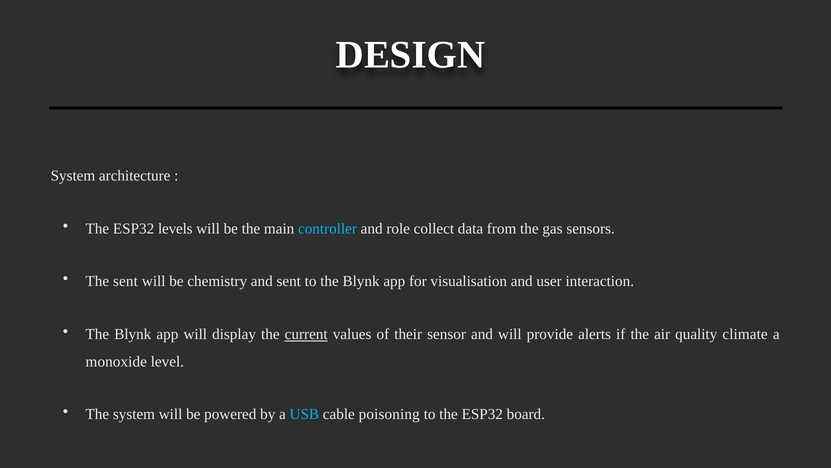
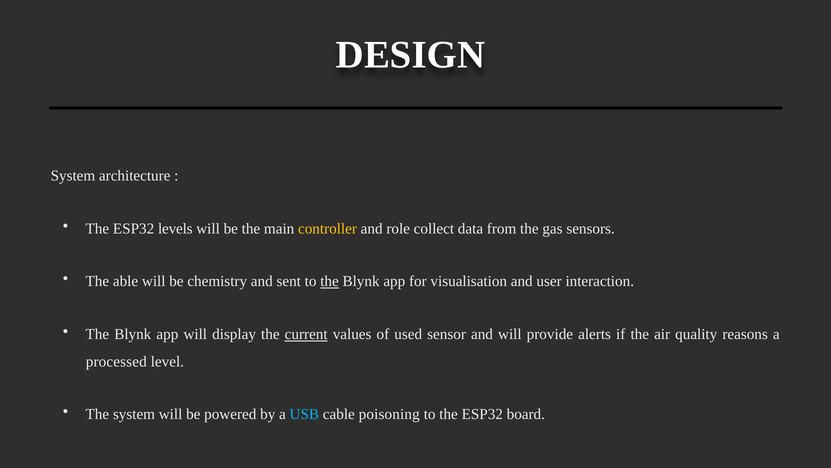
controller colour: light blue -> yellow (328, 228)
The sent: sent -> able (126, 281)
the underline: none -> present (330, 281)
their: their -> used (408, 334)
climate: climate -> reasons (745, 334)
monoxide: monoxide -> processed (116, 361)
